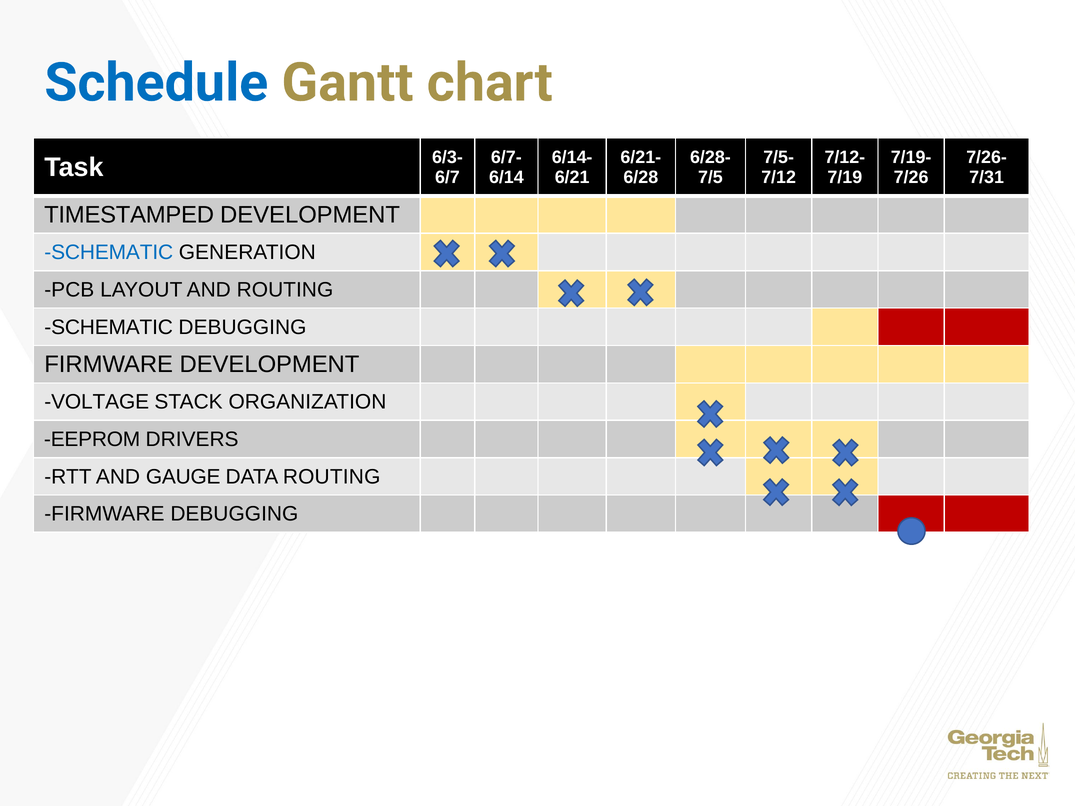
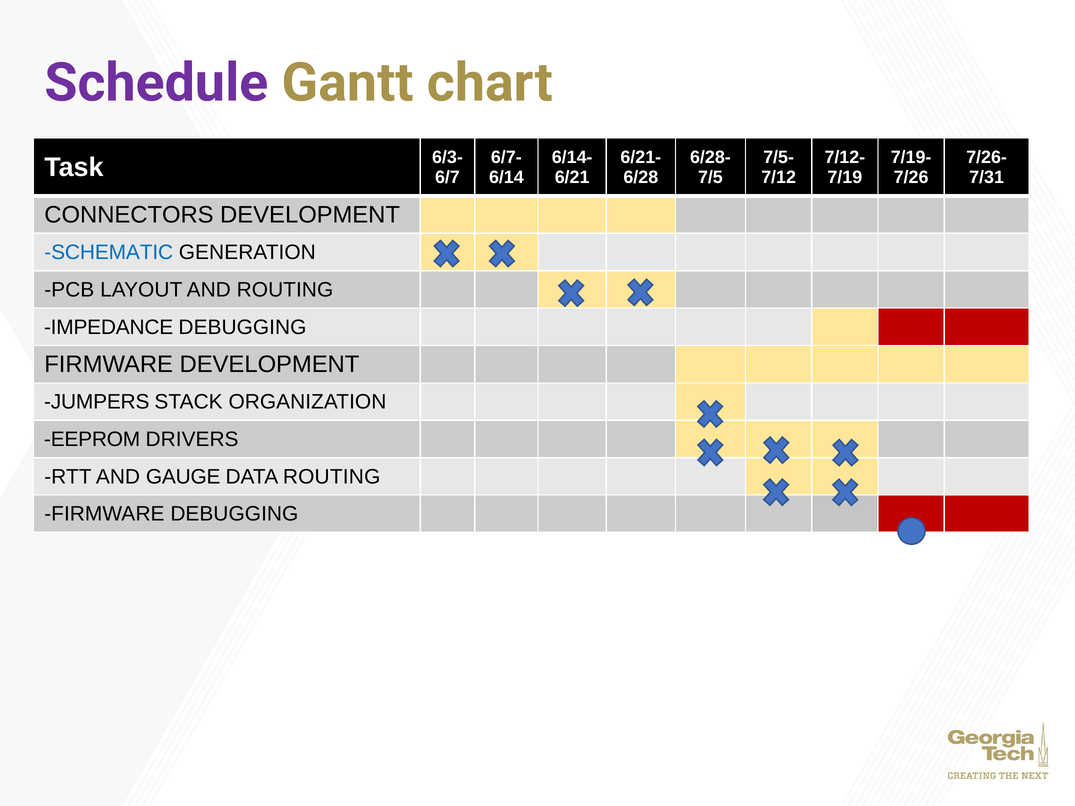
Schedule colour: blue -> purple (156, 83)
TIMESTAMPED: TIMESTAMPED -> CONNECTORS (129, 215)
SCHEMATIC: SCHEMATIC -> IMPEDANCE (109, 327)
VOLTAGE: VOLTAGE -> JUMPERS (97, 402)
